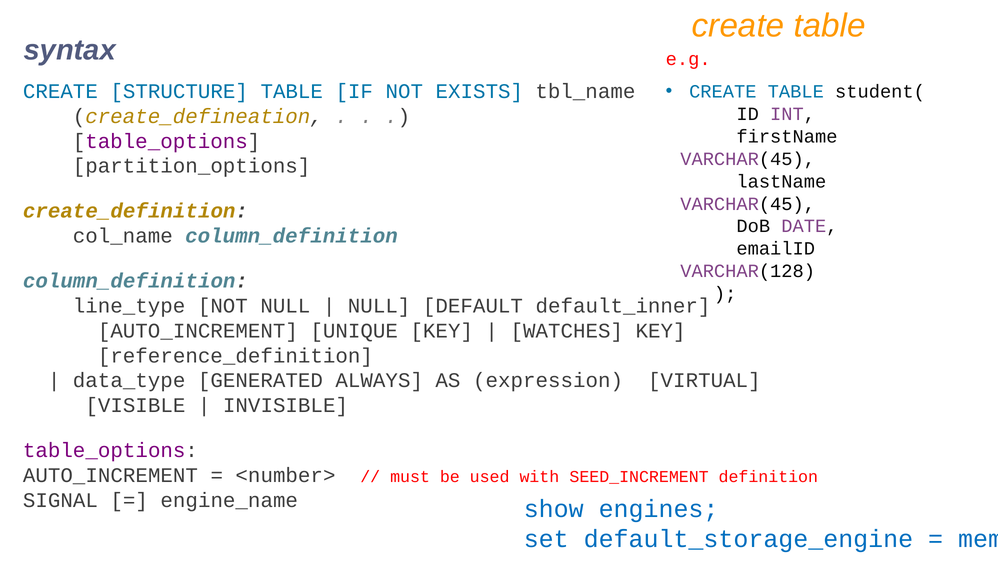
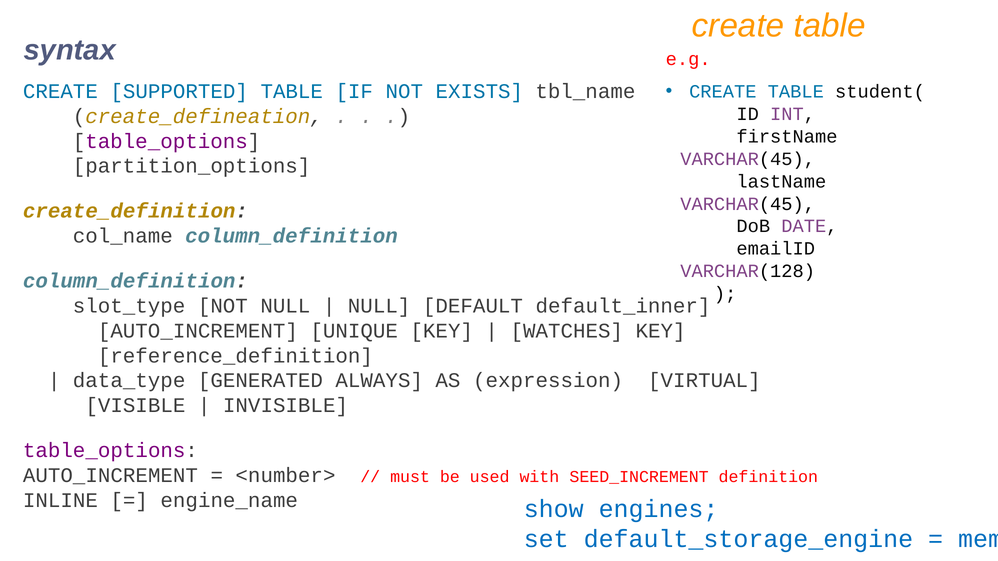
STRUCTURE: STRUCTURE -> SUPPORTED (179, 91)
line_type: line_type -> slot_type (129, 306)
SIGNAL: SIGNAL -> INLINE (60, 501)
